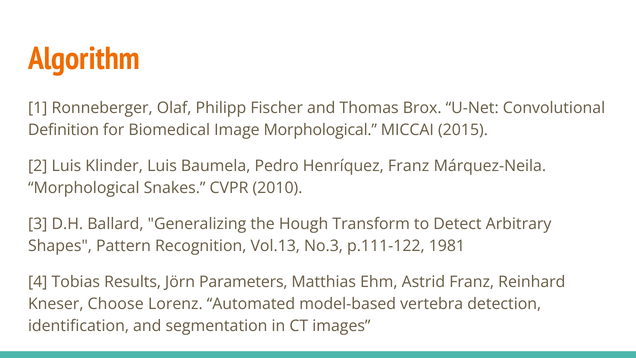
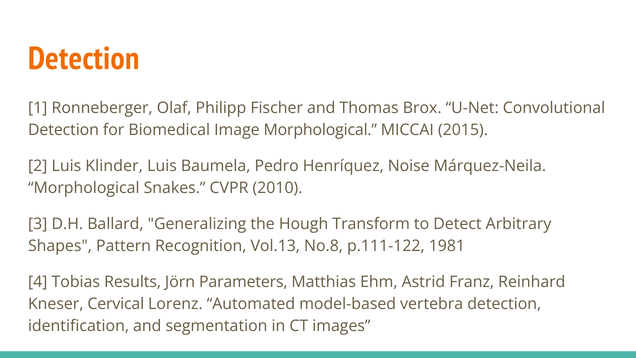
Algorithm: Algorithm -> Detection (84, 59)
Definition: Definition -> Detection (63, 130)
Henríquez Franz: Franz -> Noise (409, 166)
No.3: No.3 -> No.8 (324, 246)
Choose: Choose -> Cervical (116, 304)
